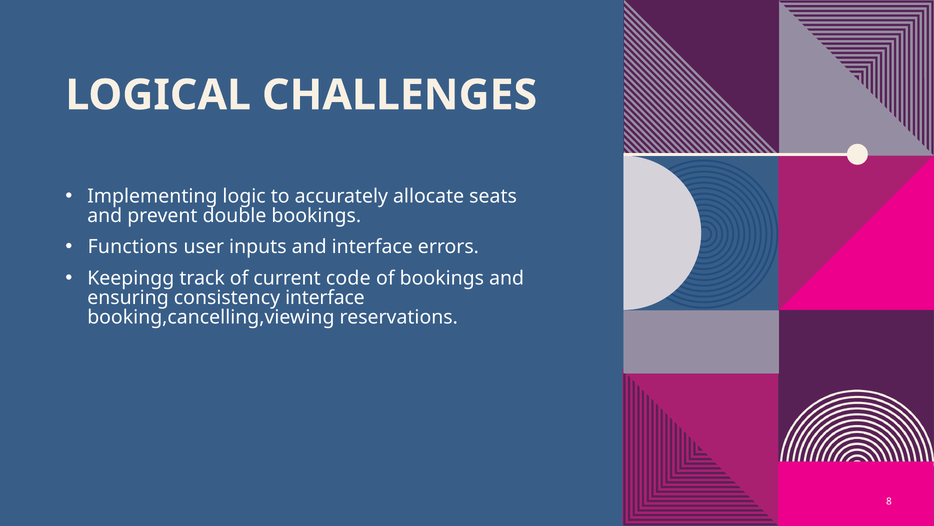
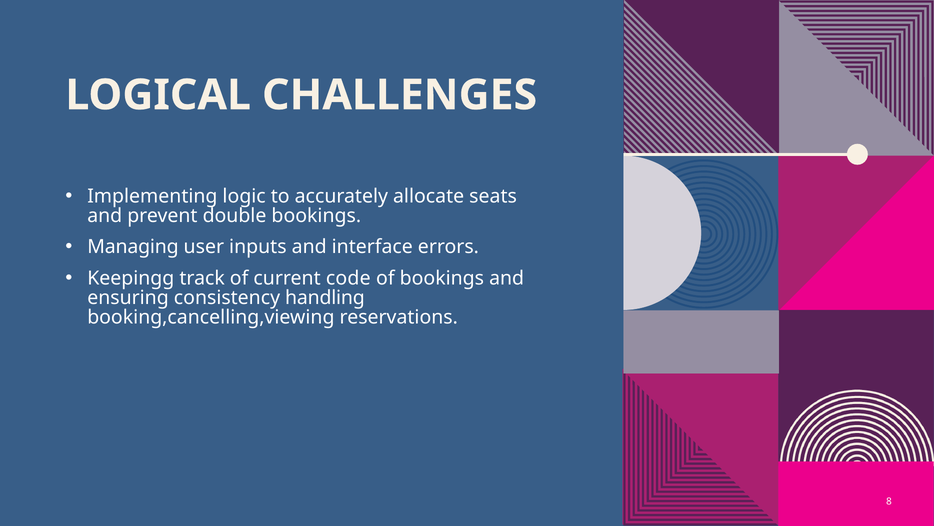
Functions: Functions -> Managing (133, 247)
consistency interface: interface -> handling (325, 297)
